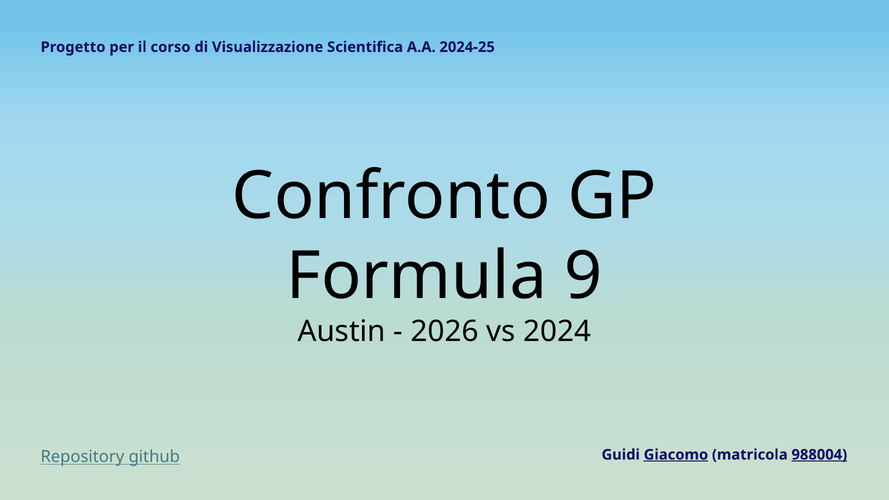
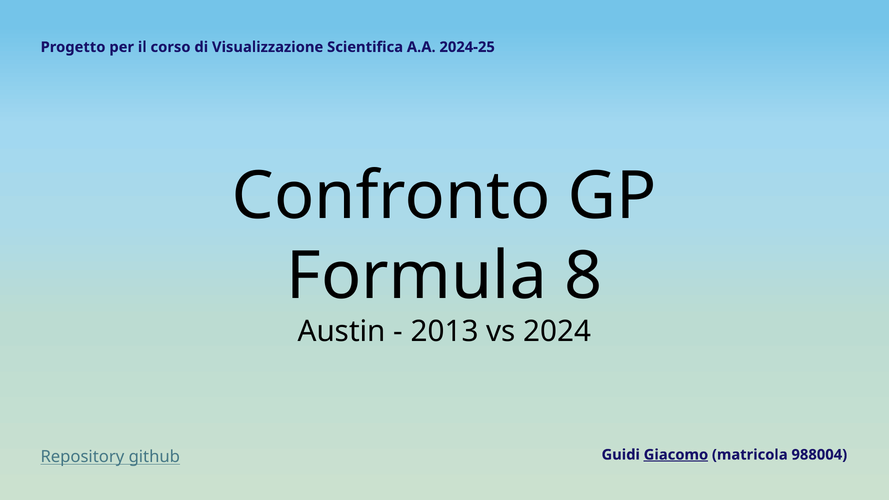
9: 9 -> 8 (583, 276)
2026: 2026 -> 2013 (445, 331)
988004 underline: present -> none (819, 455)
